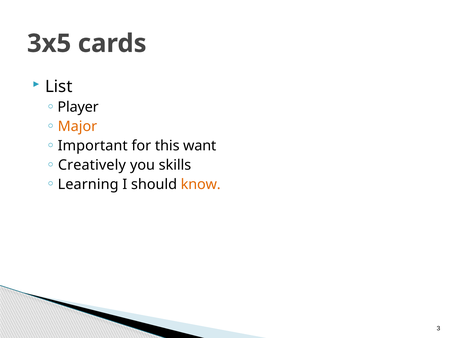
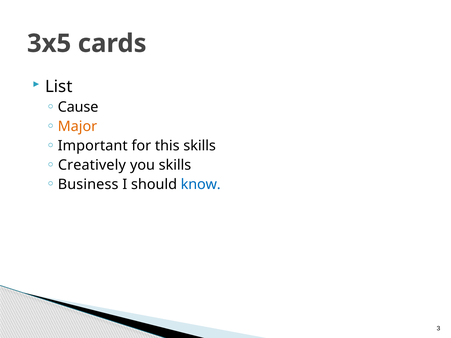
Player: Player -> Cause (78, 107)
this want: want -> skills (200, 146)
Learning: Learning -> Business (88, 185)
know colour: orange -> blue (201, 185)
